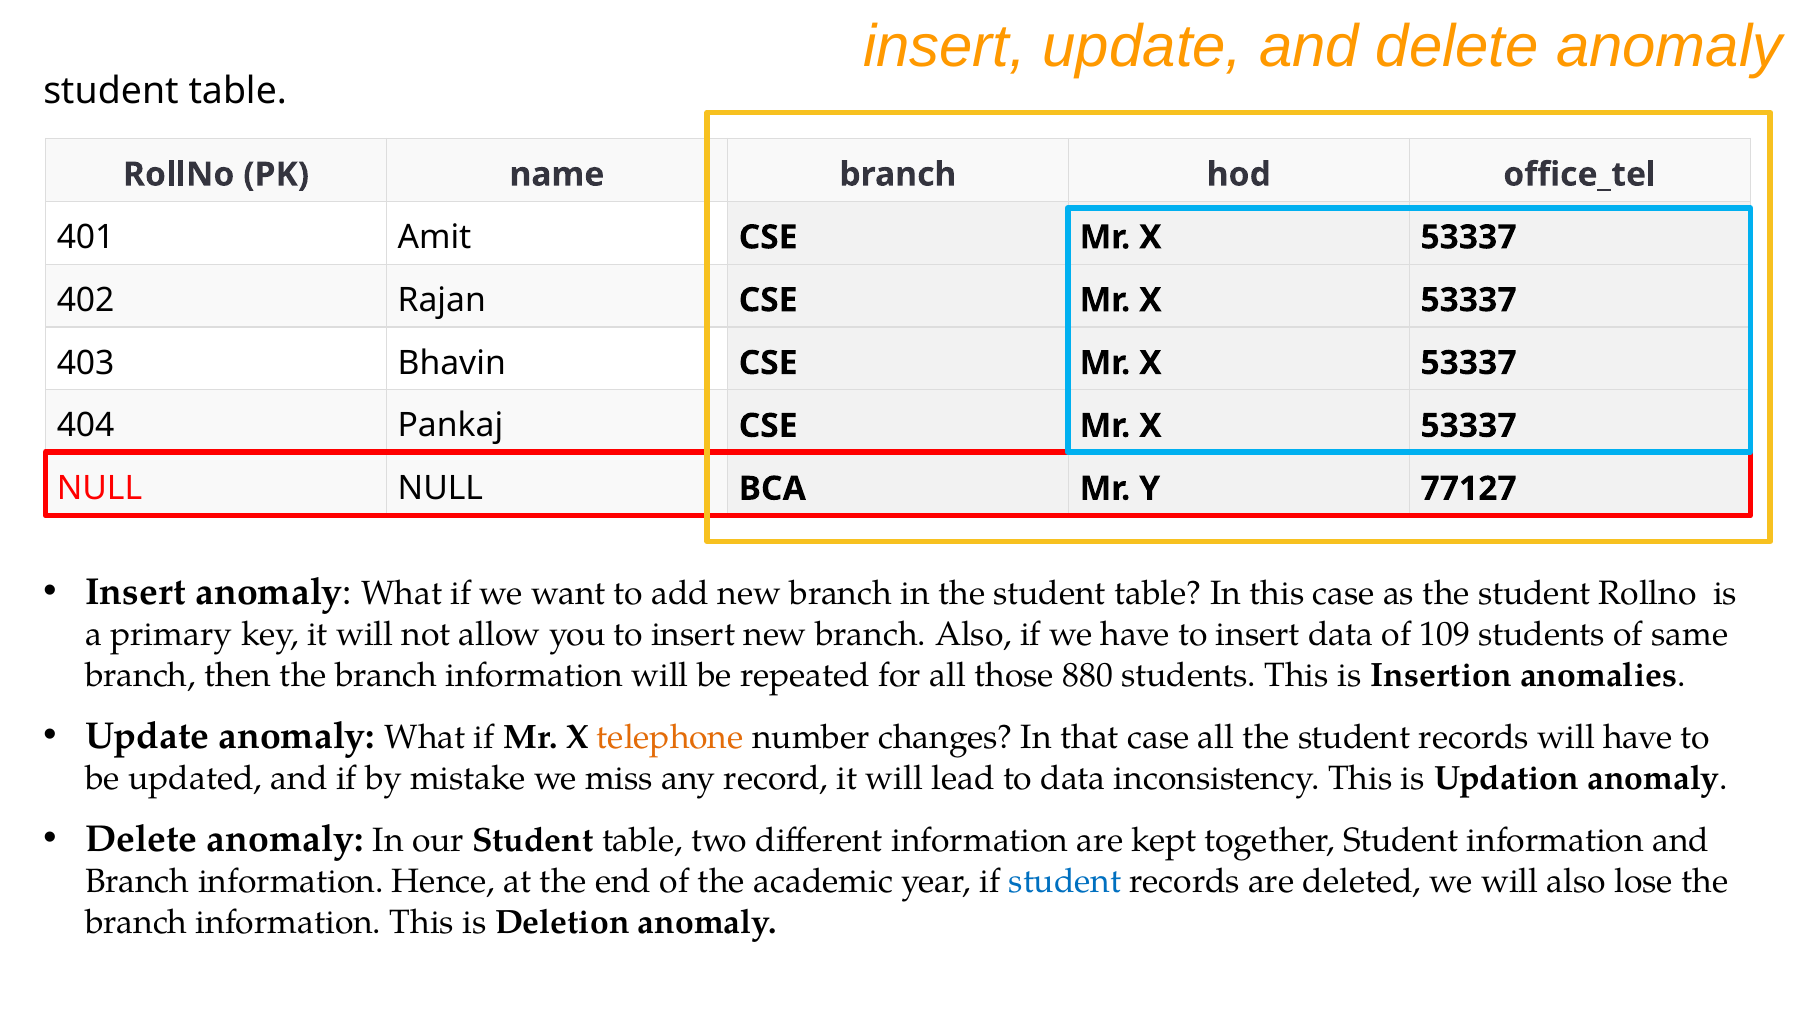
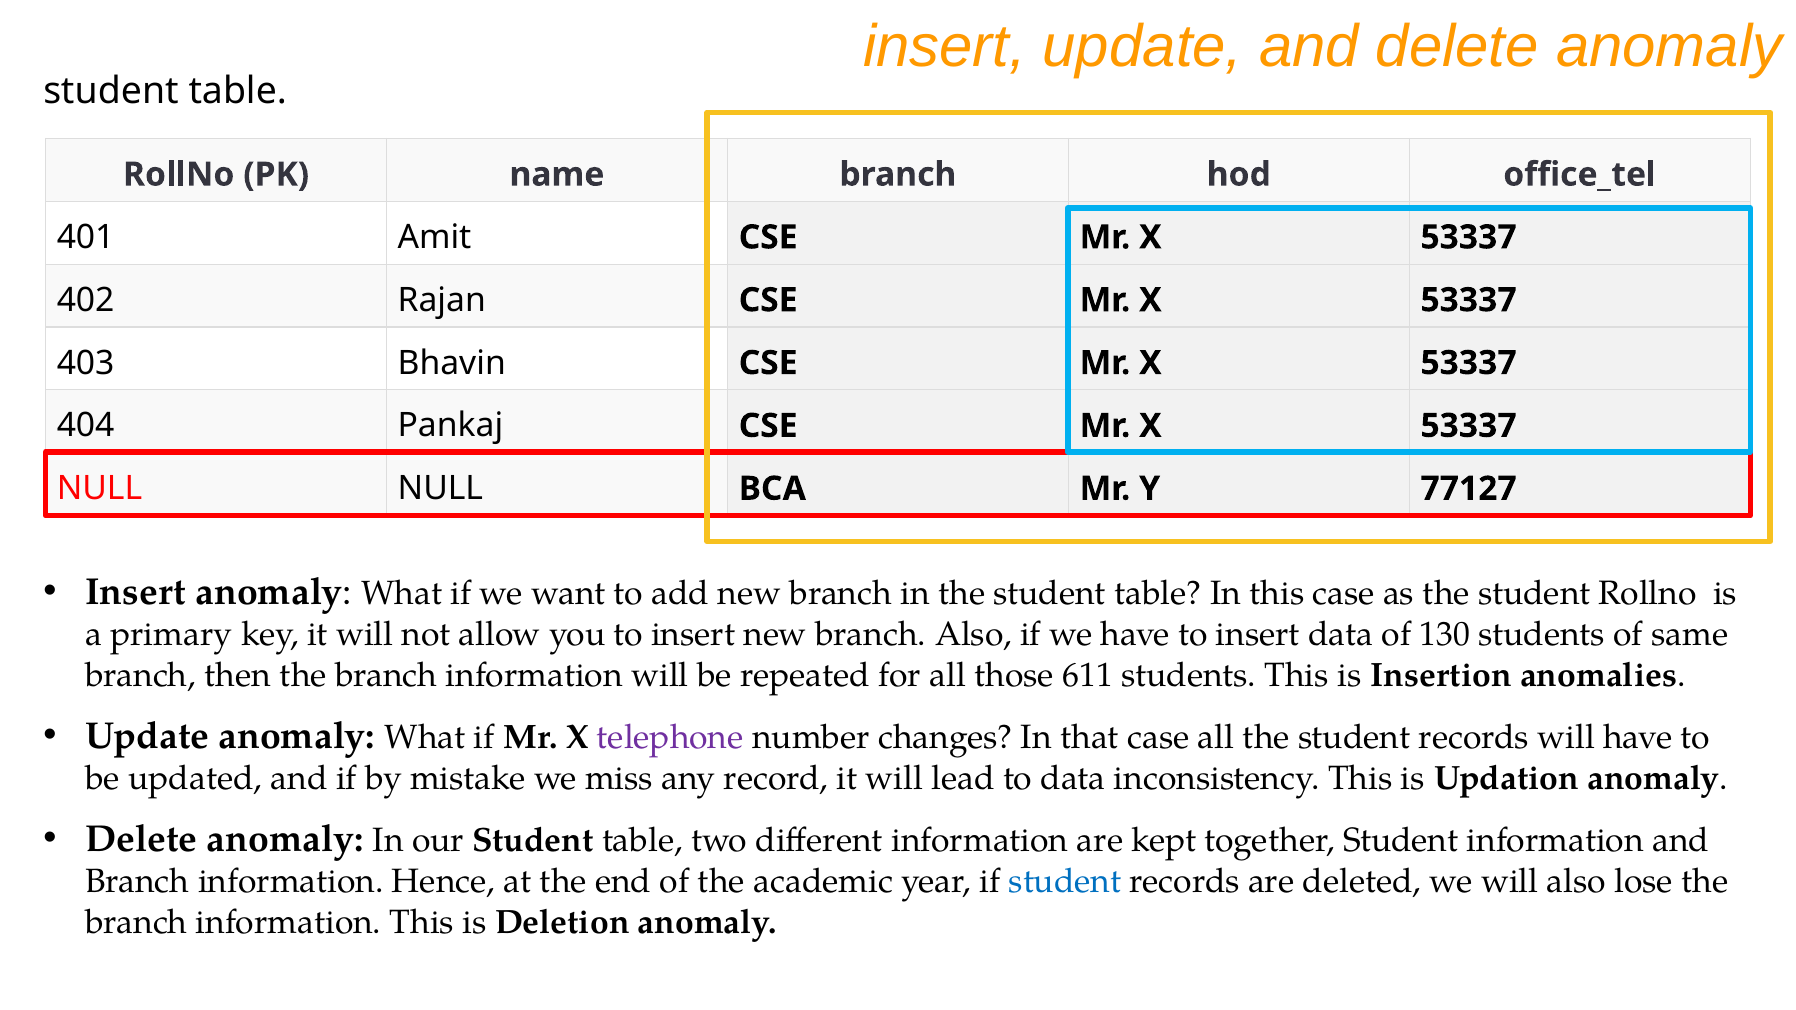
109: 109 -> 130 (1445, 635)
880: 880 -> 611 (1088, 675)
telephone colour: orange -> purple (670, 737)
